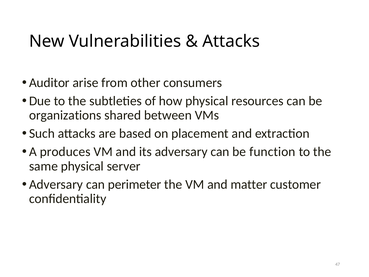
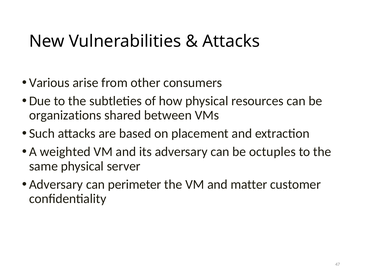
Auditor: Auditor -> Various (49, 83)
produces: produces -> weighted (65, 152)
function: function -> octuples (272, 152)
